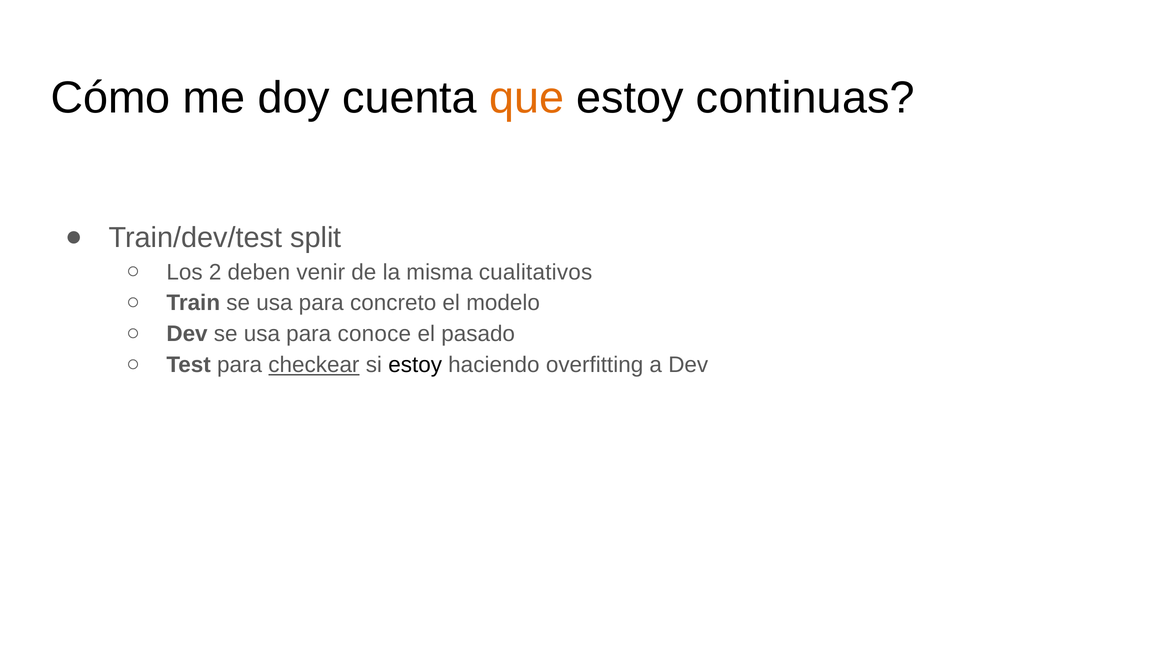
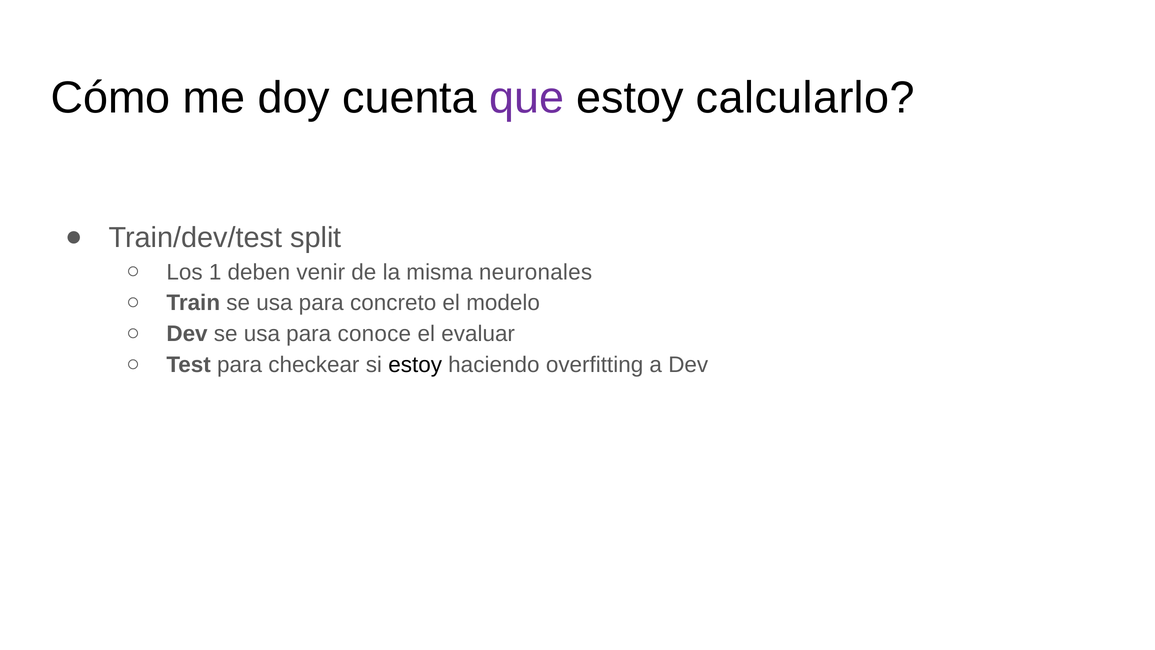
que colour: orange -> purple (527, 98)
continuas: continuas -> calcularlo (805, 98)
2: 2 -> 1 (215, 272)
cualitativos: cualitativos -> neuronales (536, 272)
pasado: pasado -> evaluar (478, 334)
checkear underline: present -> none (314, 365)
